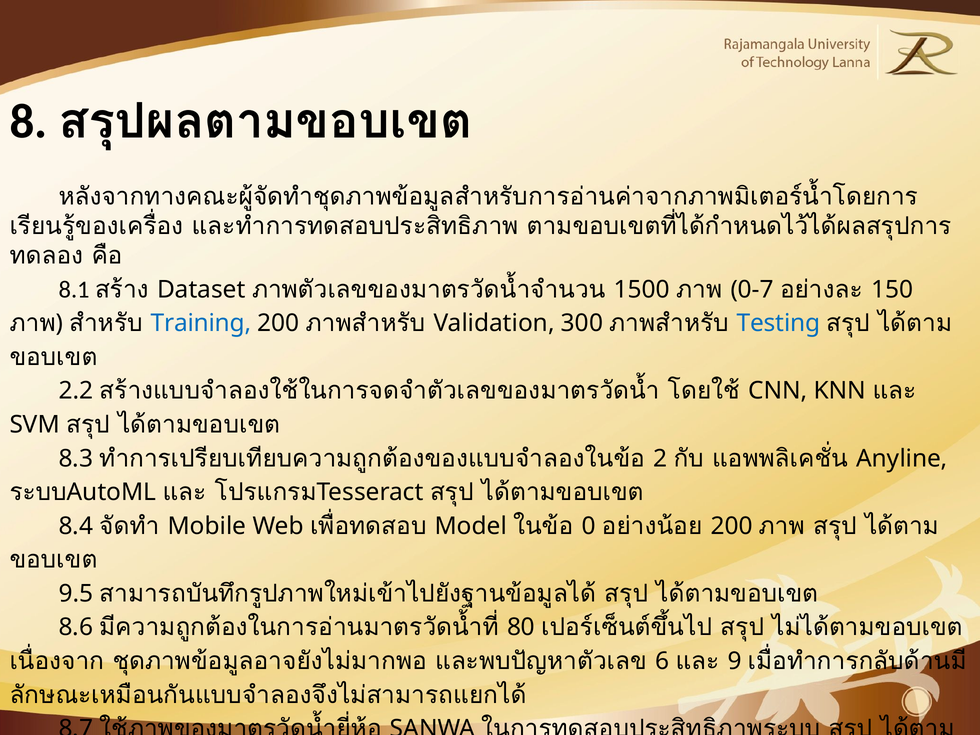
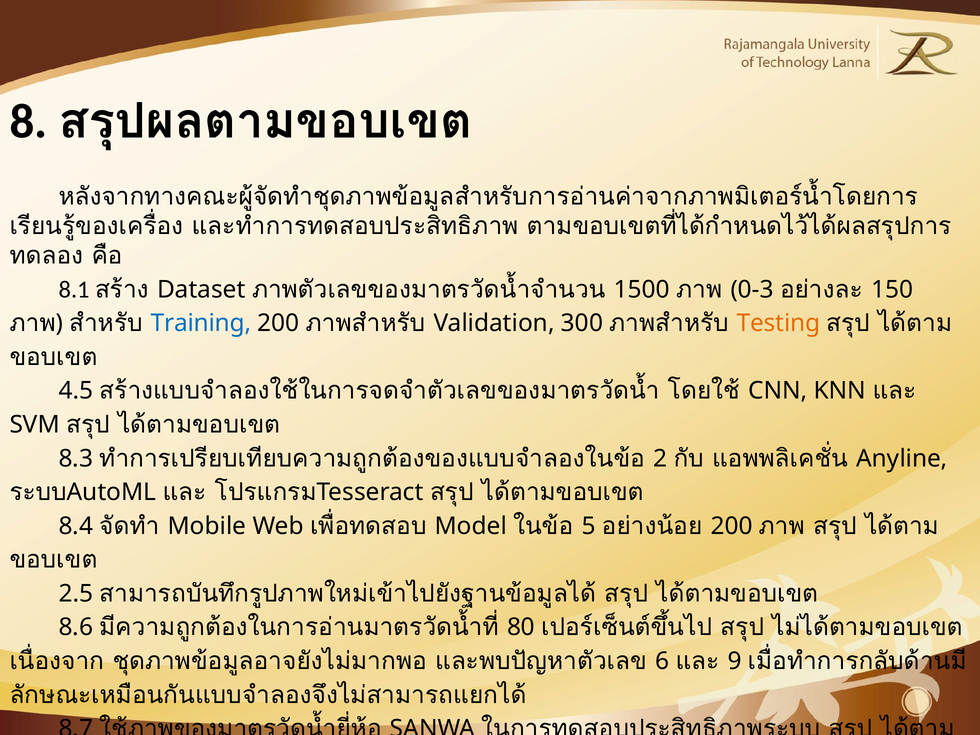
0-7: 0-7 -> 0-3 (752, 289)
Testing colour: blue -> orange (779, 323)
2.2: 2.2 -> 4.5 (76, 391)
0: 0 -> 5 (589, 526)
9.5: 9.5 -> 2.5 (76, 594)
